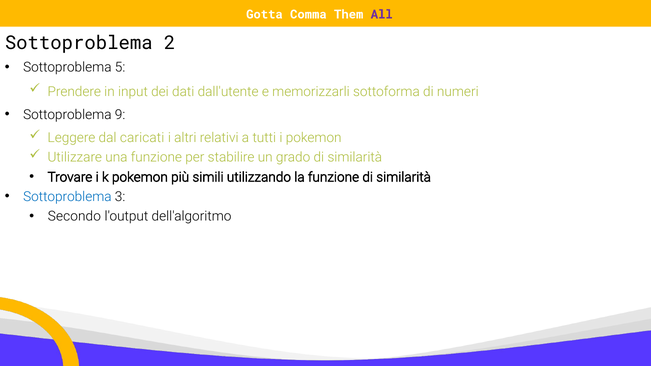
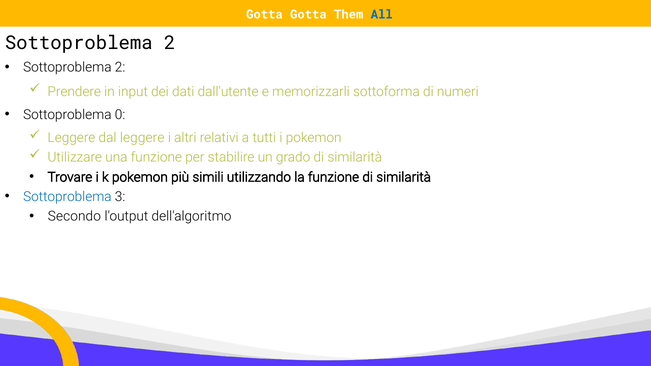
Gotta Comma: Comma -> Gotta (308, 14)
All colour: purple -> blue (382, 14)
5: 5 -> 2 (120, 67)
9: 9 -> 0 (120, 115)
dal caricati: caricati -> leggere (142, 138)
